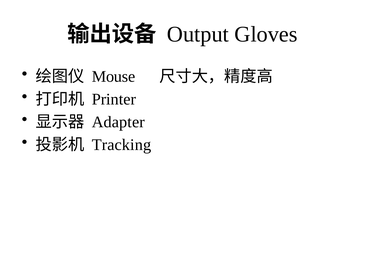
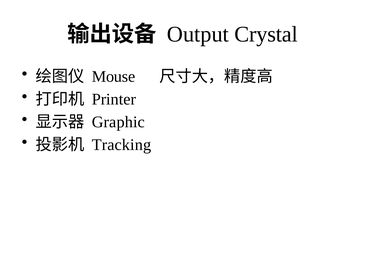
Gloves: Gloves -> Crystal (266, 34)
Adapter: Adapter -> Graphic (118, 122)
